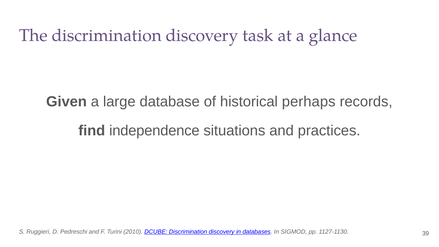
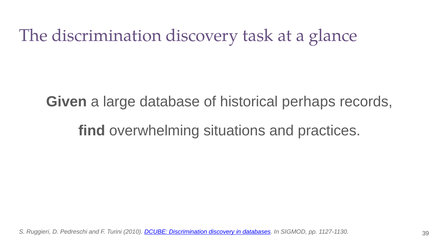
independence: independence -> overwhelming (154, 131)
